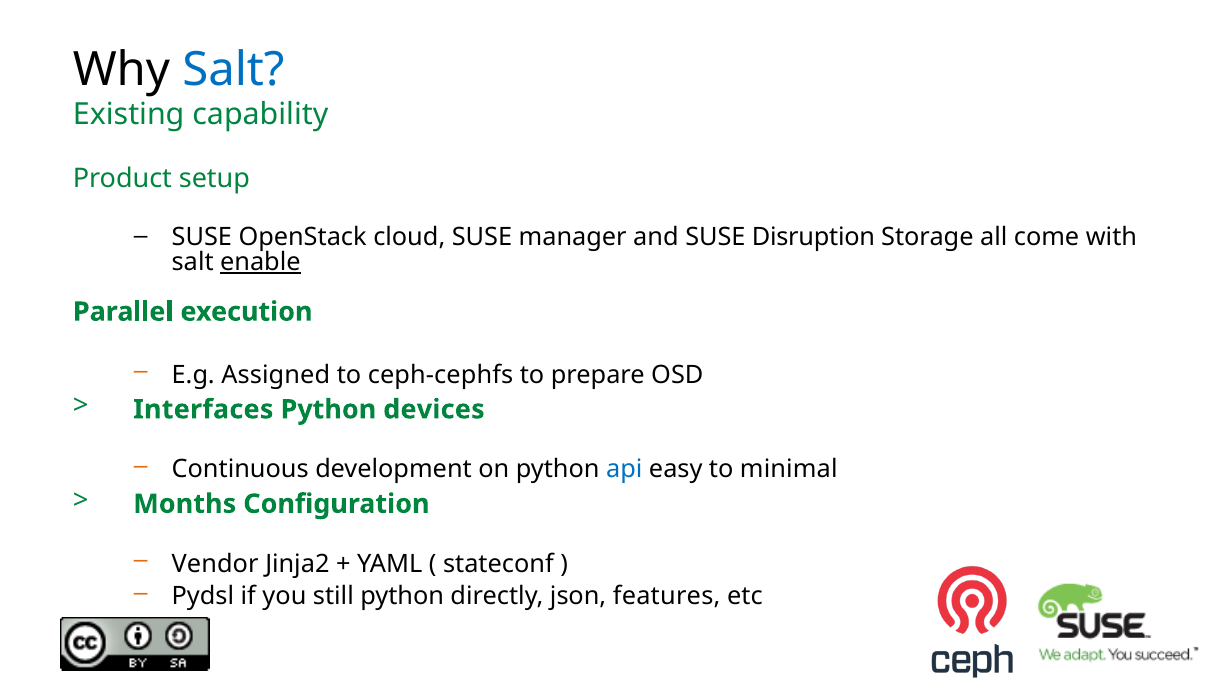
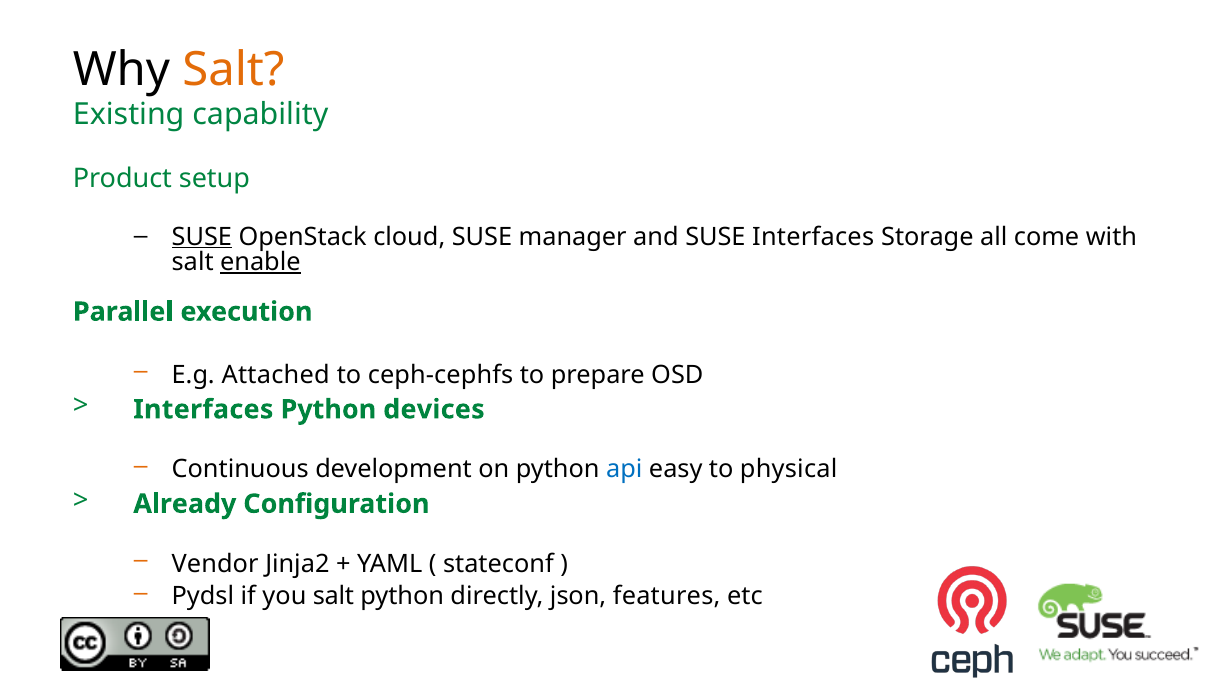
Salt colour: blue -> orange (233, 69)
SUSE underline: none -> present (202, 237)
SUSE Disruption: Disruption -> Interfaces (813, 237)
Assigned: Assigned -> Attached (276, 375)
minimal: minimal -> physical (789, 469)
Months: Months -> Already (185, 504)
you still: still -> salt (333, 597)
